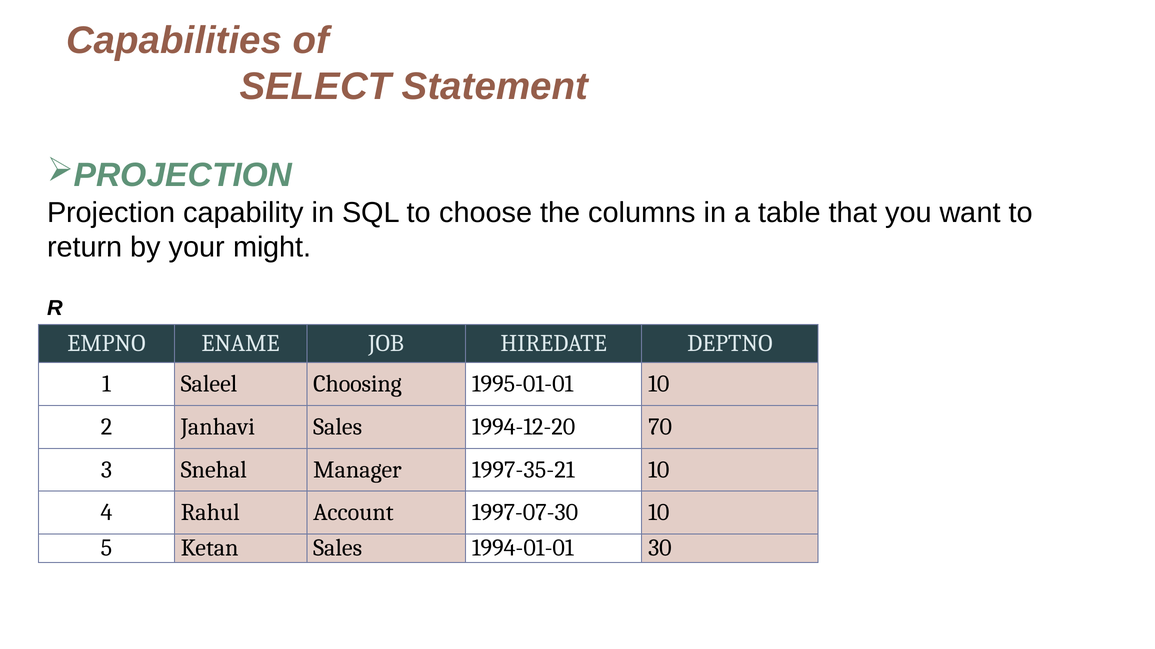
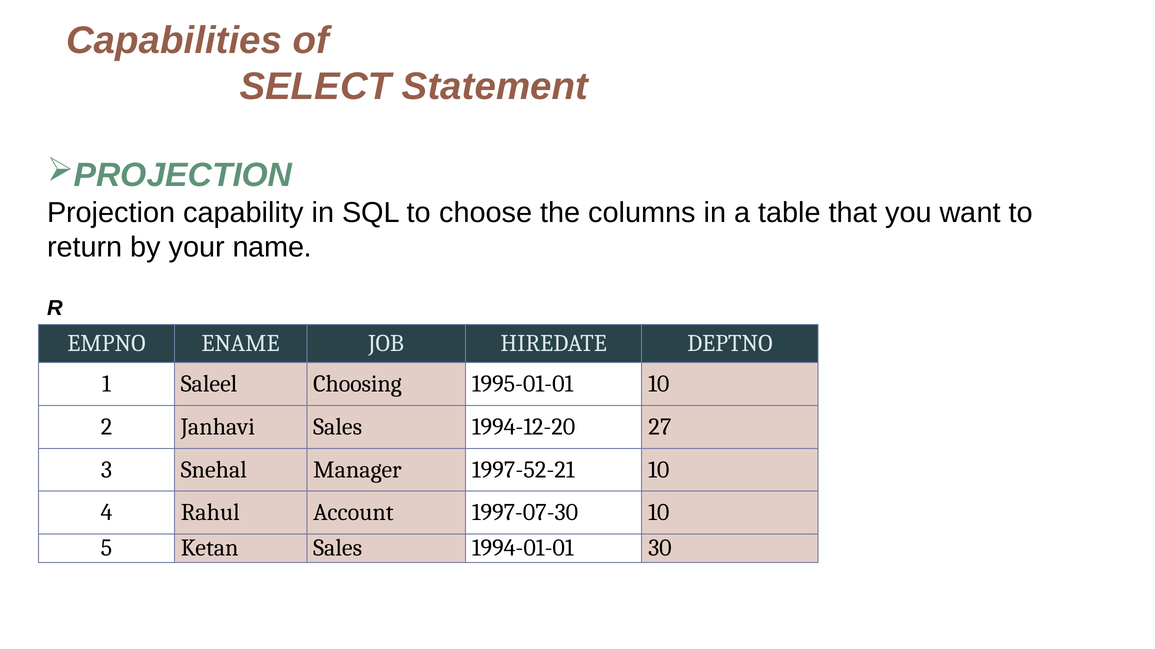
might: might -> name (272, 247)
70: 70 -> 27 (660, 427)
1997-35-21: 1997-35-21 -> 1997-52-21 (523, 470)
